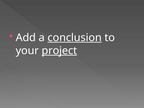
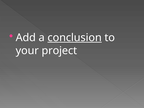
project underline: present -> none (59, 51)
